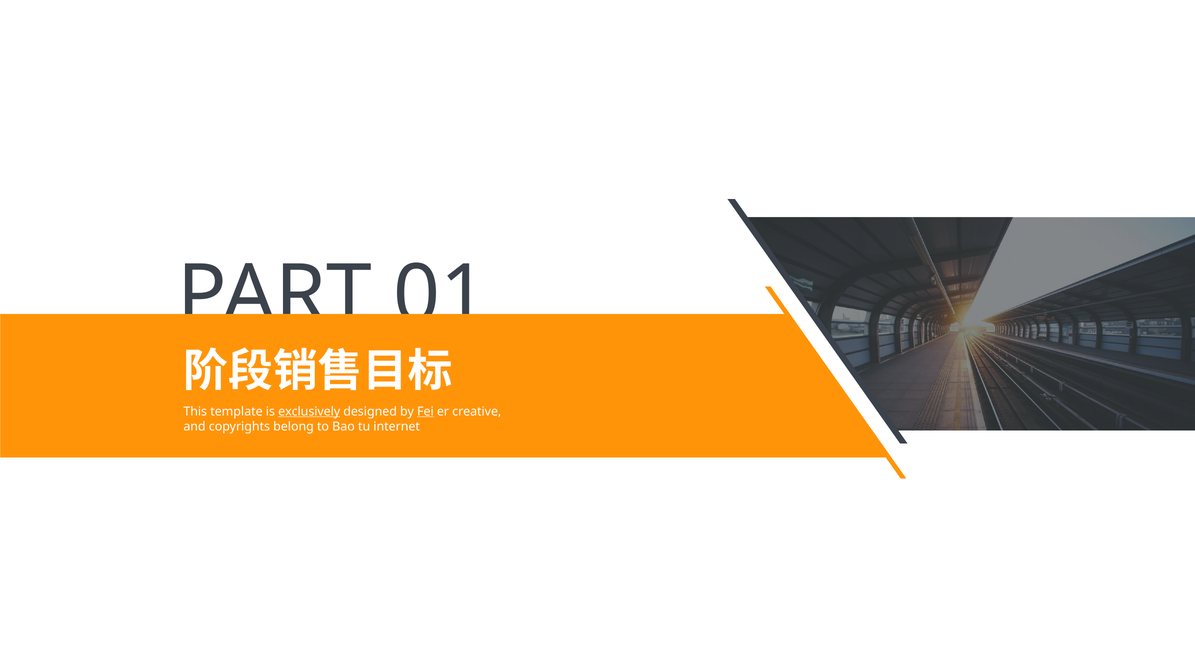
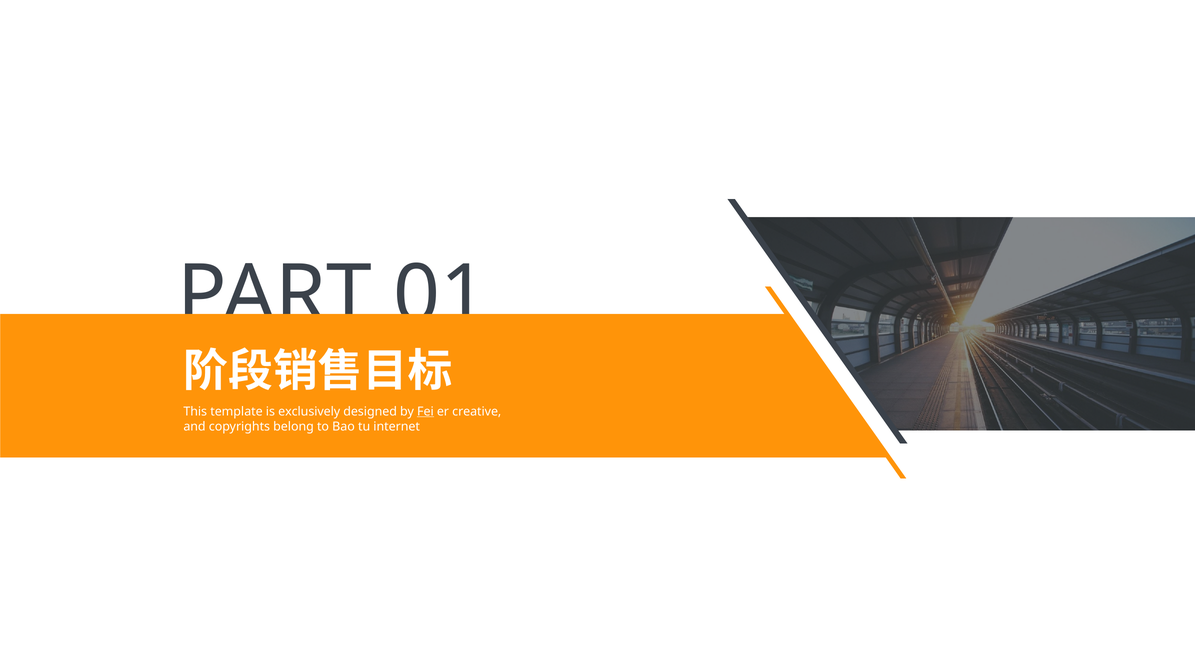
exclusively underline: present -> none (309, 412)
